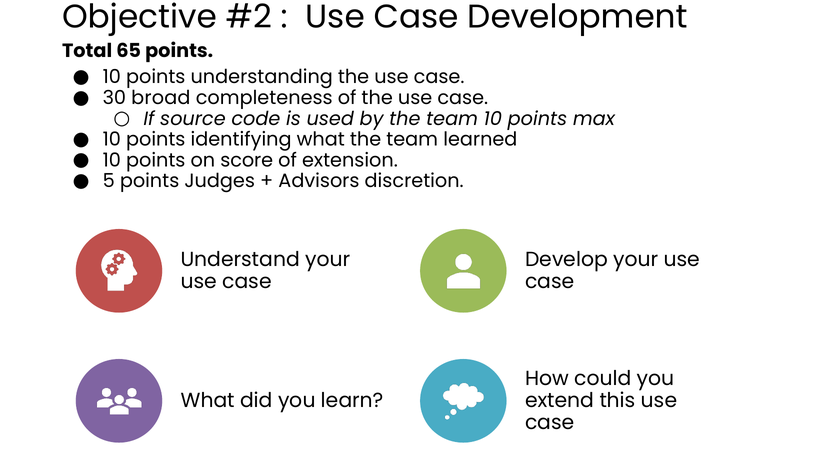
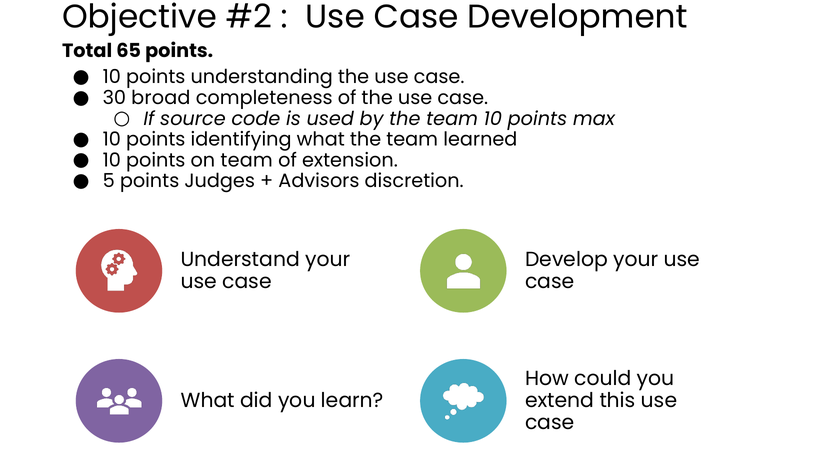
on score: score -> team (247, 160)
